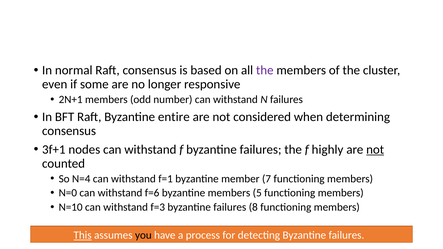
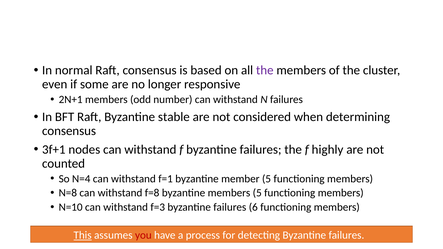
entire: entire -> stable (174, 117)
not underline: present -> none (375, 150)
member 7: 7 -> 5 (267, 179)
N=0: N=0 -> N=8 (68, 193)
f=6: f=6 -> f=8 (152, 193)
8: 8 -> 6 (253, 207)
you colour: black -> red (143, 235)
